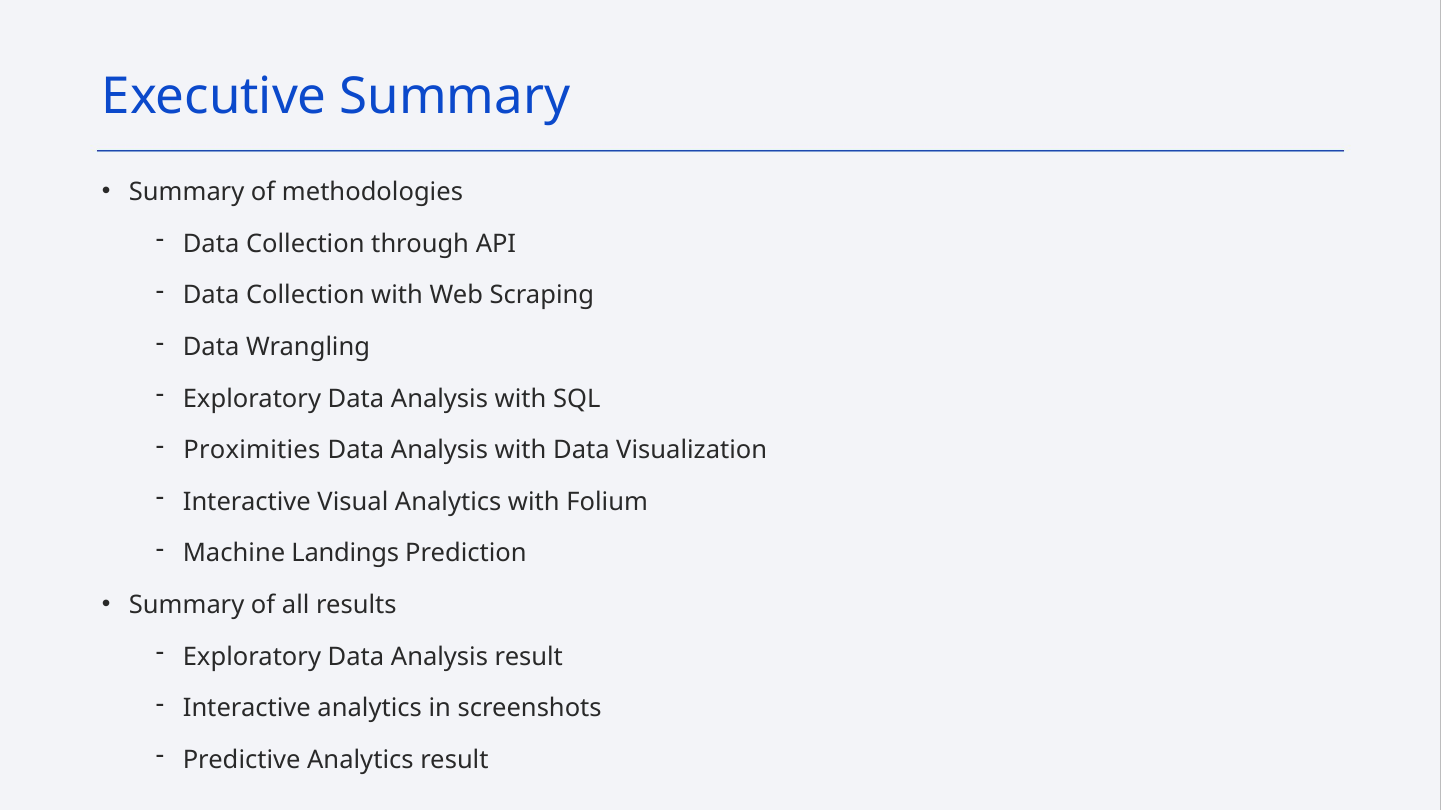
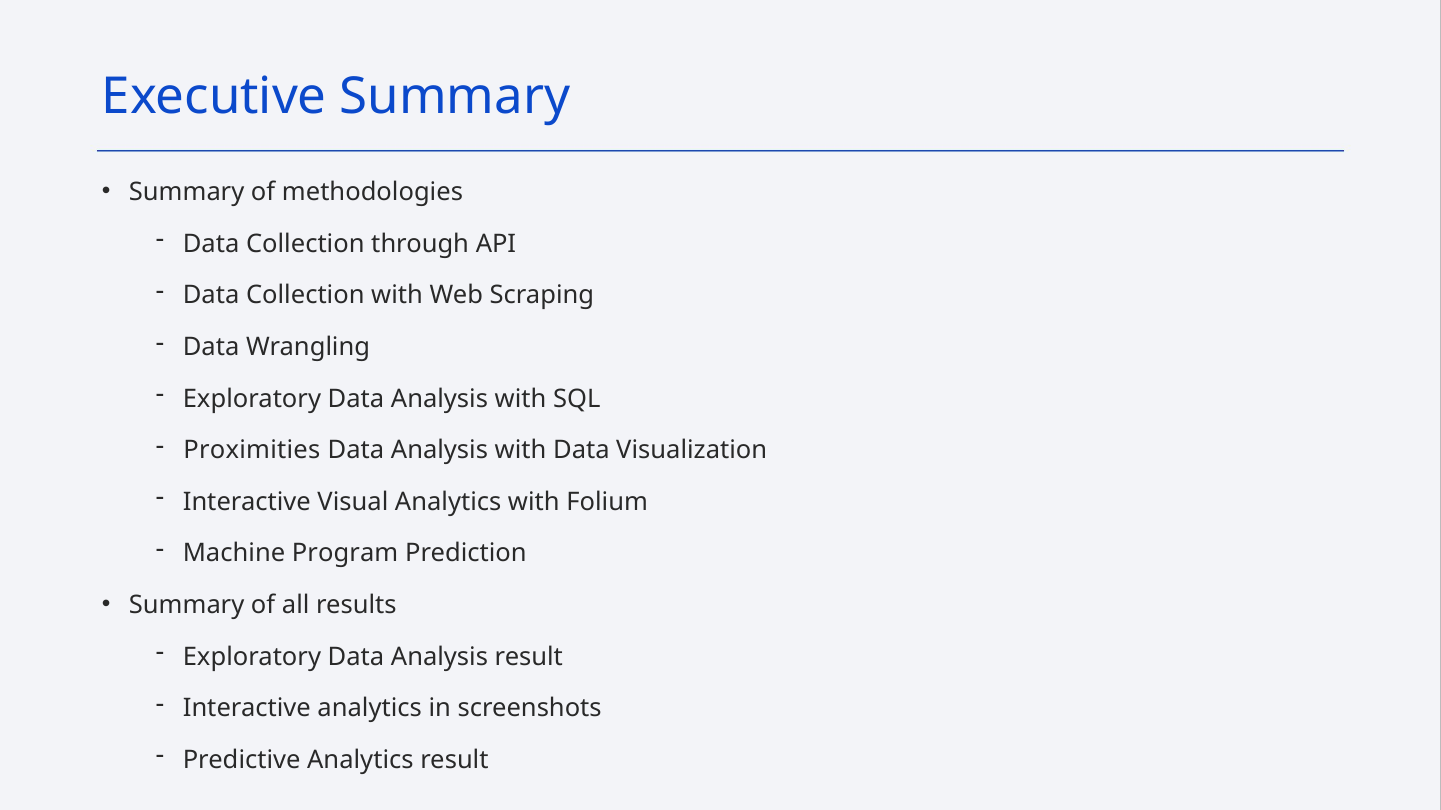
Landings: Landings -> Program (345, 554)
